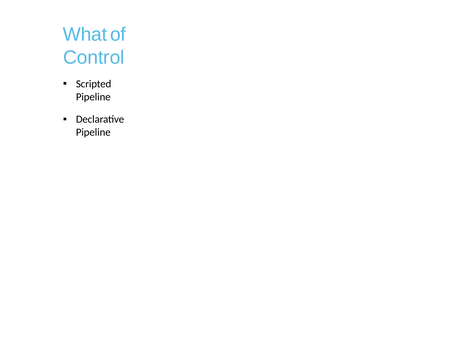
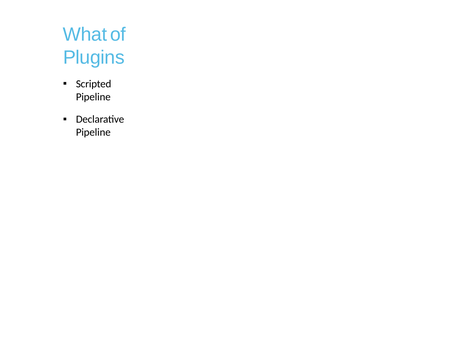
Control: Control -> Plugins (94, 57)
